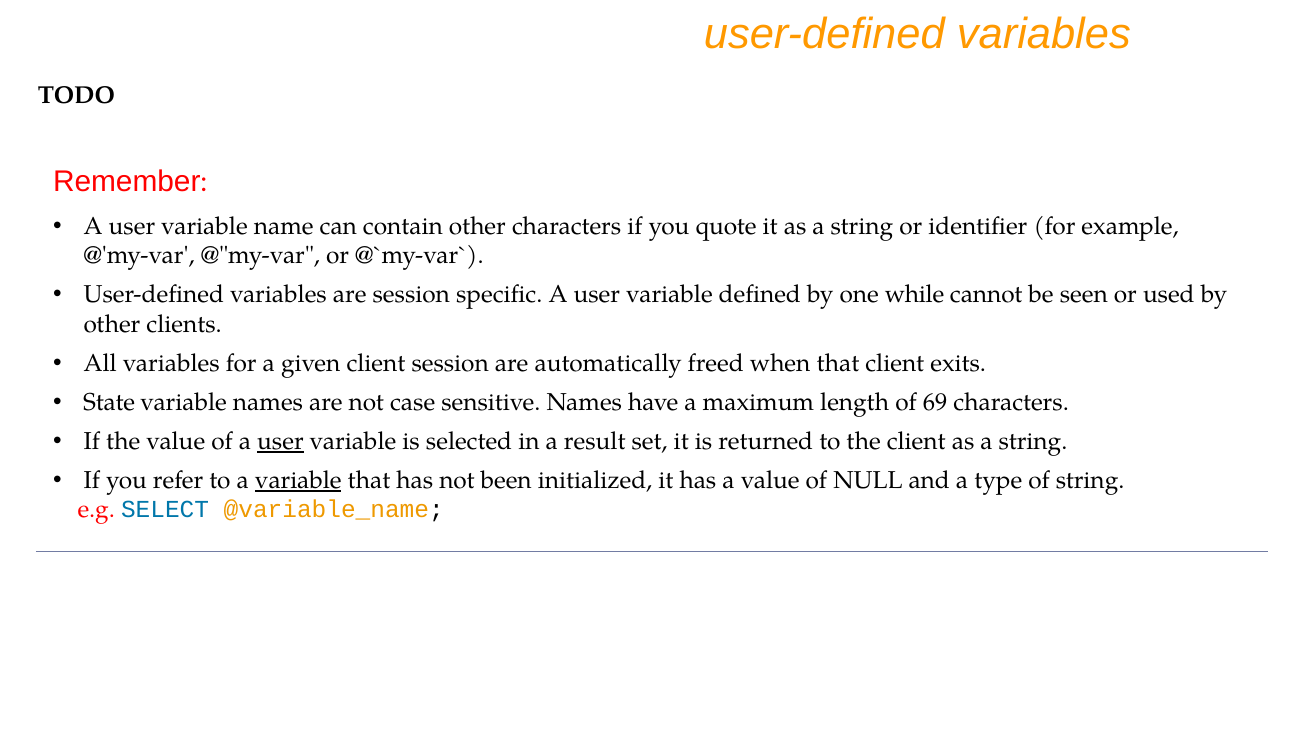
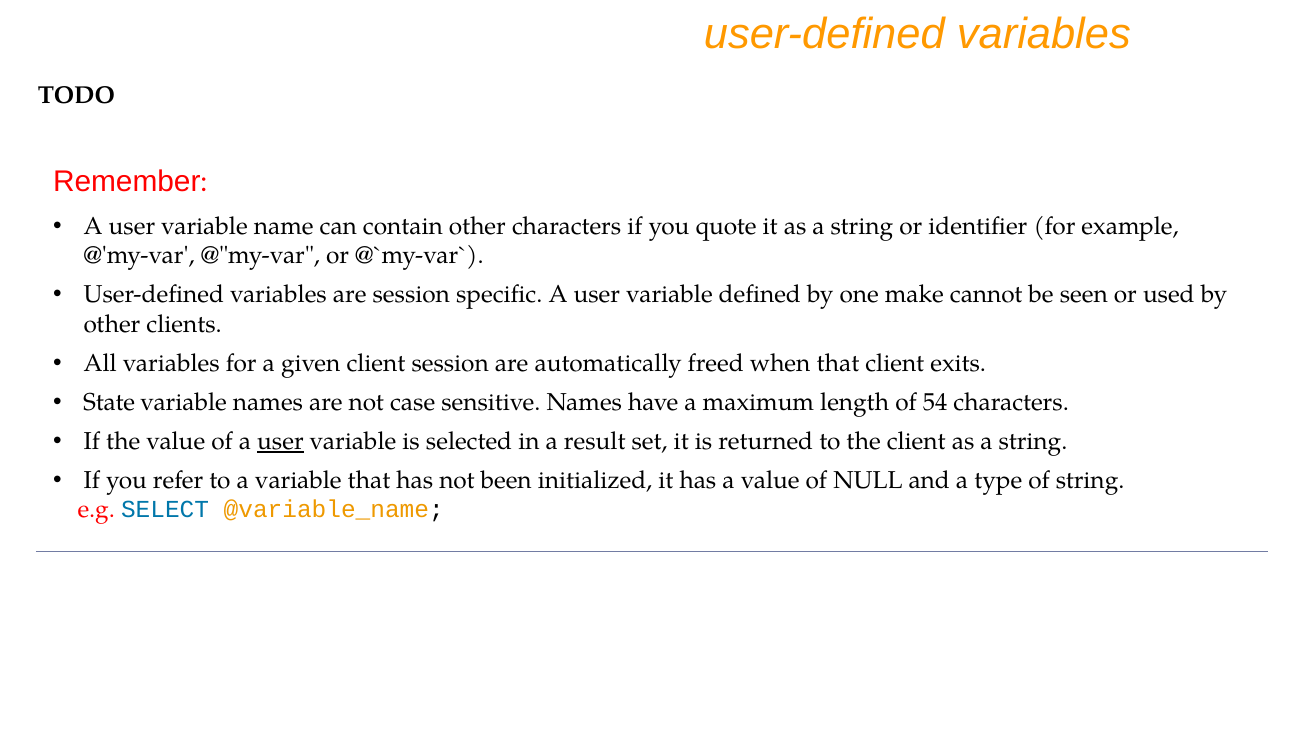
while: while -> make (914, 295)
69: 69 -> 54 (935, 403)
variable underline: present -> none (298, 481)
